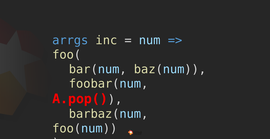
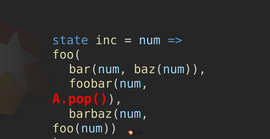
arrgs: arrgs -> state (70, 40)
